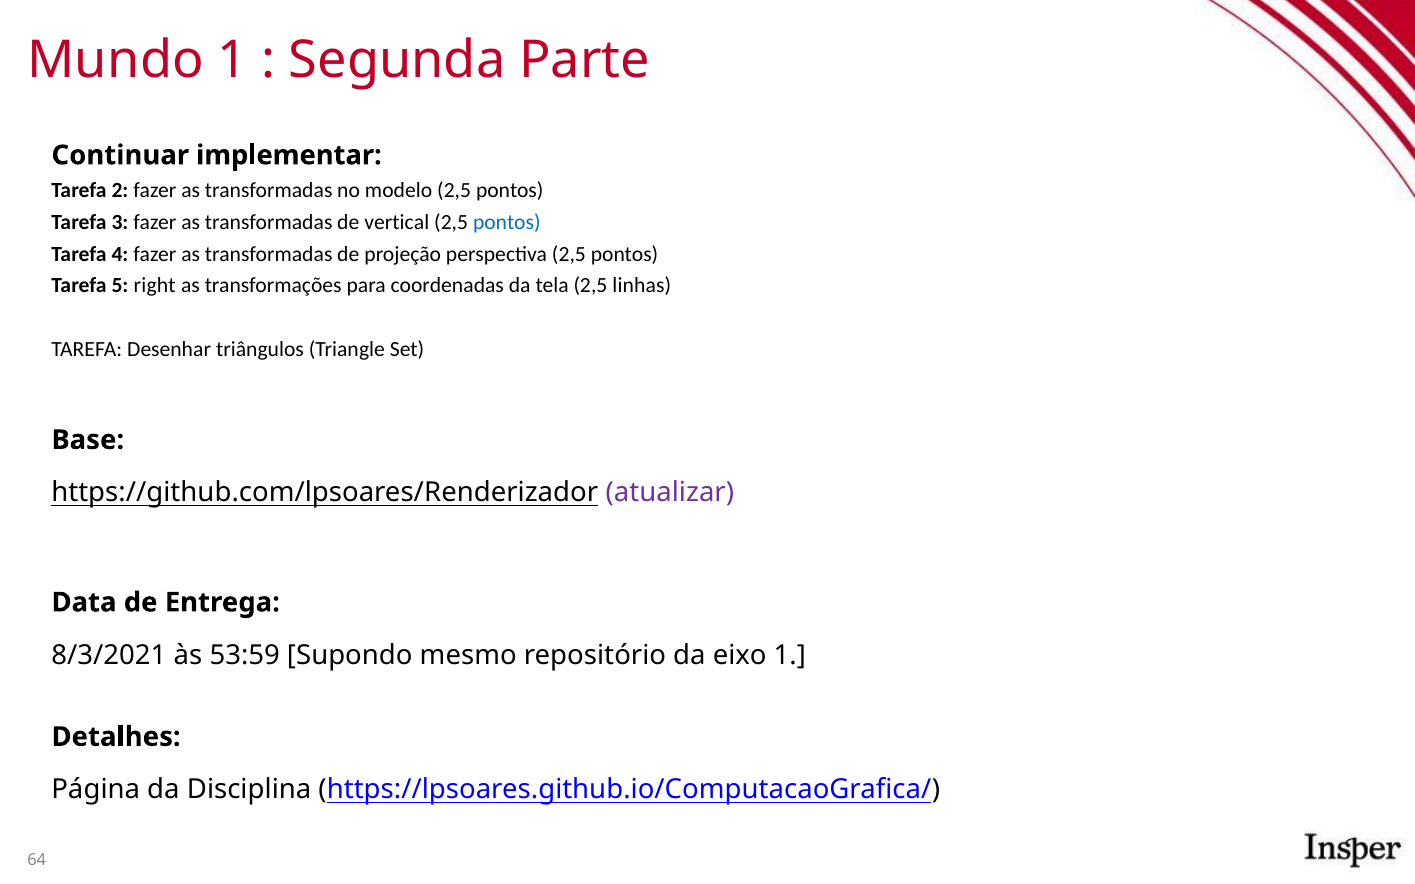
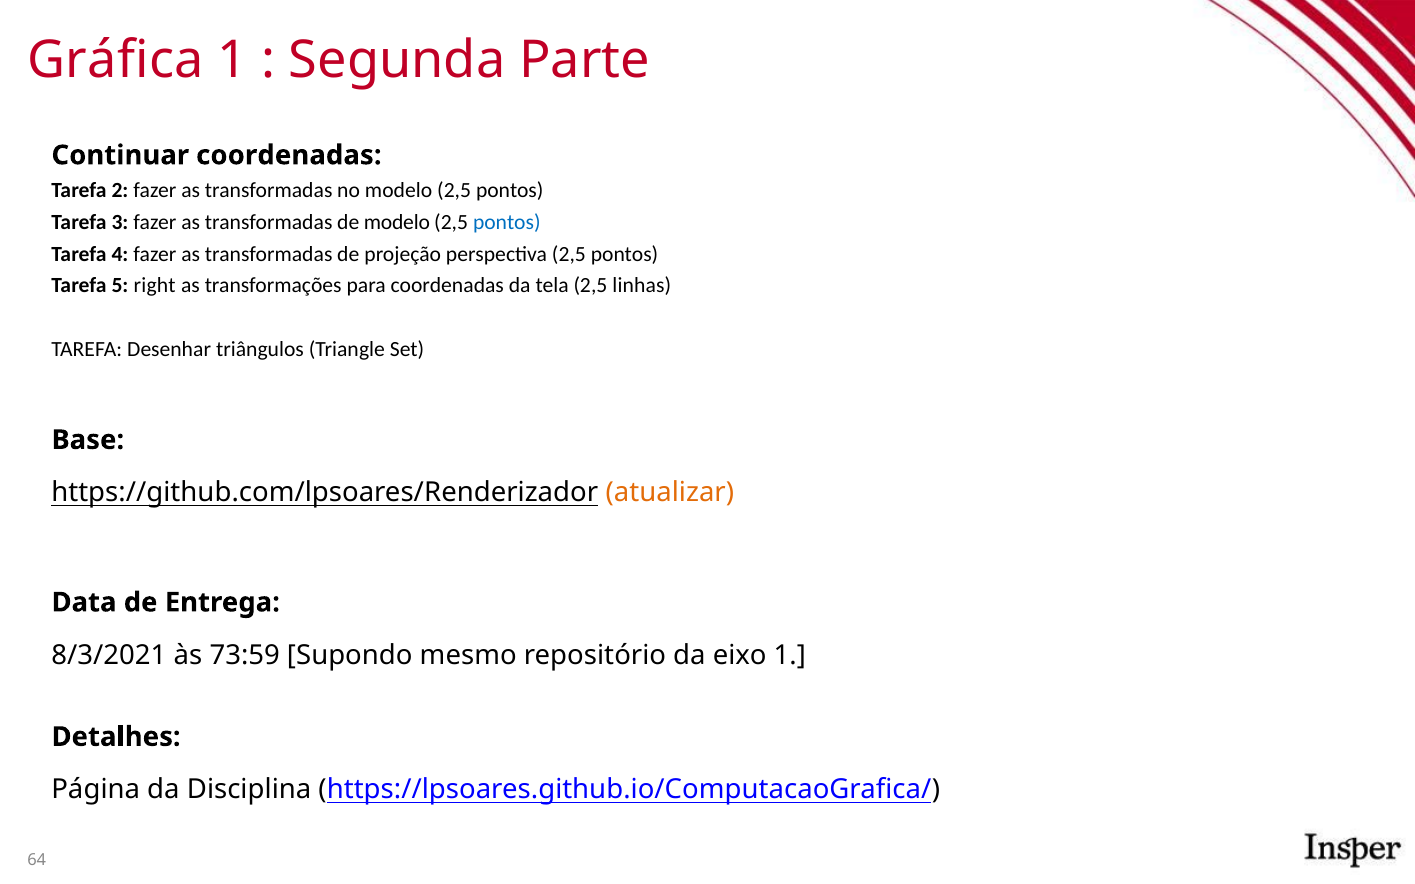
Mundo: Mundo -> Gráfica (116, 60)
Continuar implementar: implementar -> coordenadas (289, 155)
de vertical: vertical -> modelo (397, 222)
atualizar colour: purple -> orange (670, 493)
53:59: 53:59 -> 73:59 (245, 655)
